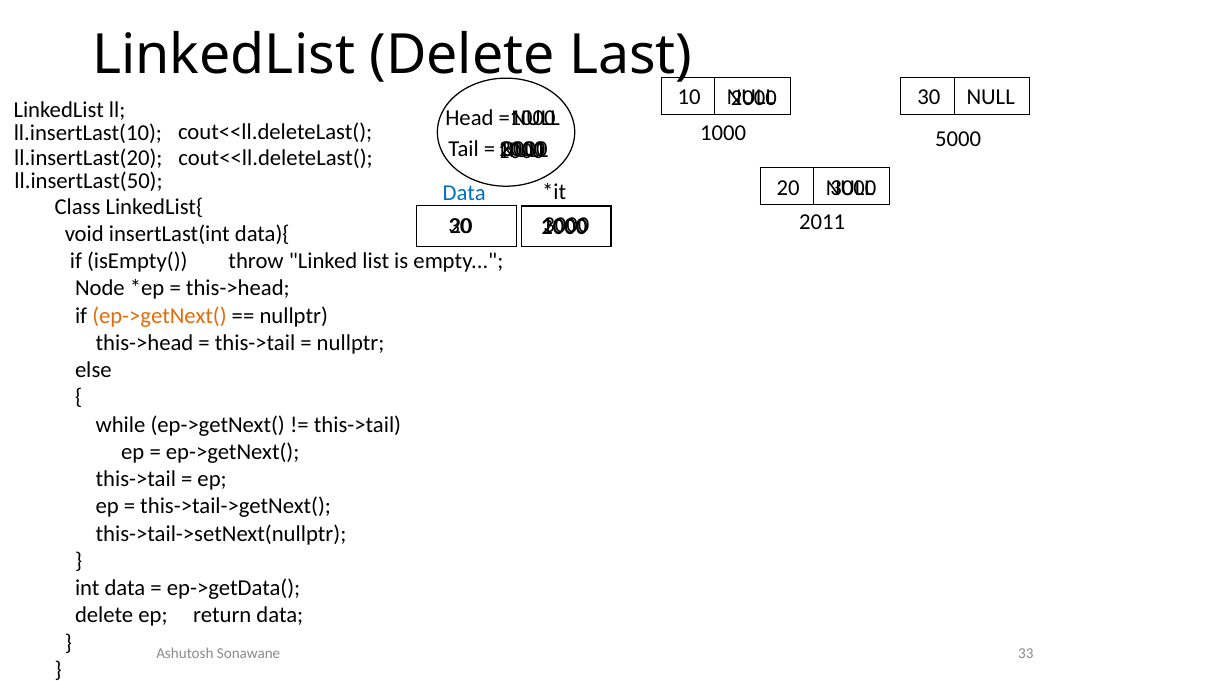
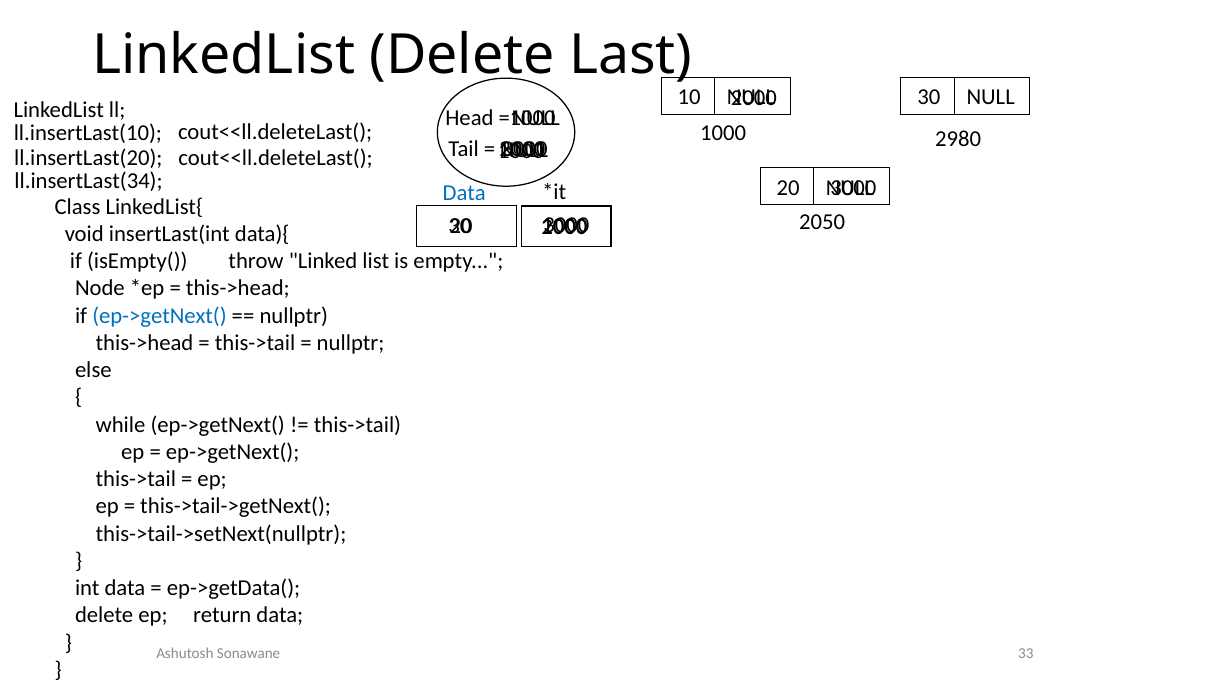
5000: 5000 -> 2980 (958, 139)
ll.insertLast(50: ll.insertLast(50 -> ll.insertLast(34 (89, 181)
2011: 2011 -> 2050 (822, 222)
ep->getNext( colour: orange -> blue (159, 316)
